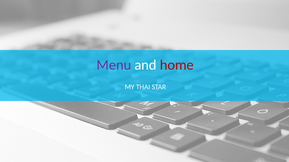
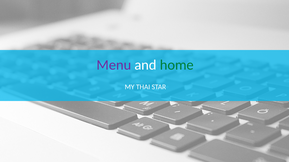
home colour: red -> green (177, 65)
